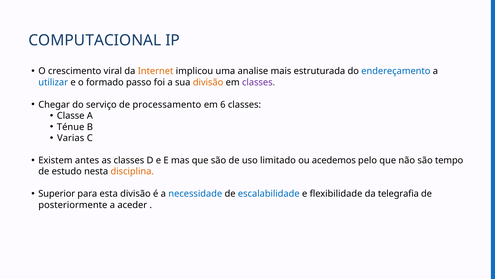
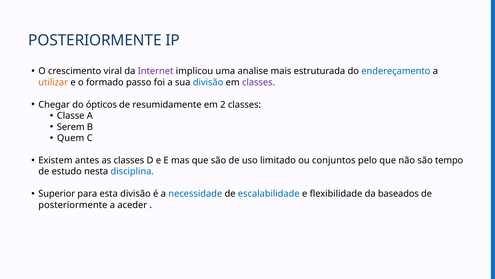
COMPUTACIONAL: COMPUTACIONAL -> POSTERIORMENTE (95, 40)
Internet colour: orange -> purple (156, 71)
utilizar colour: blue -> orange (53, 82)
divisão colour: orange -> blue (208, 82)
serviço: serviço -> ópticos (101, 104)
processamento: processamento -> resumidamente (167, 104)
6: 6 -> 2 (223, 104)
Ténue: Ténue -> Serem (71, 127)
Varias: Varias -> Quem (71, 138)
acedemos: acedemos -> conjuntos (334, 160)
disciplina colour: orange -> blue (132, 171)
telegrafia: telegrafia -> baseados (398, 194)
